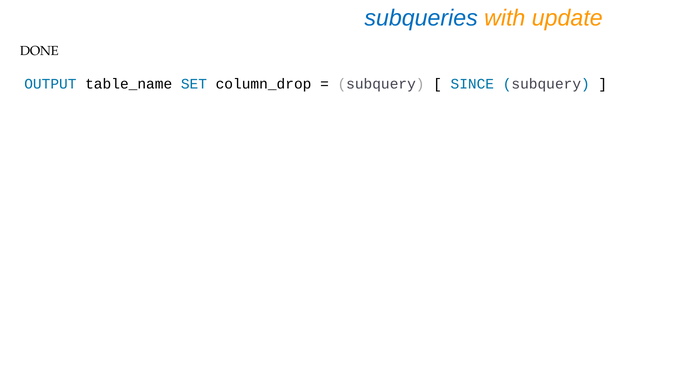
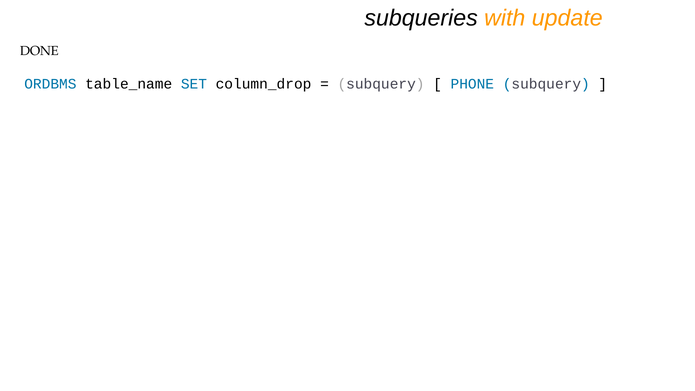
subqueries colour: blue -> black (421, 18)
OUTPUT: OUTPUT -> ORDBMS (50, 84)
SINCE: SINCE -> PHONE (472, 84)
